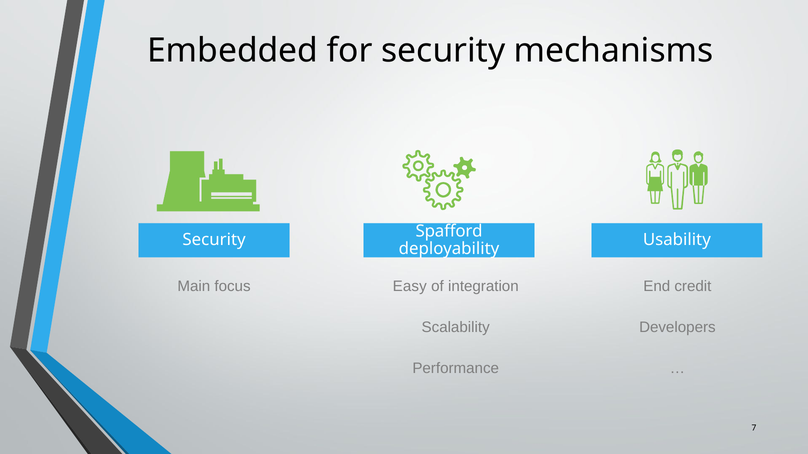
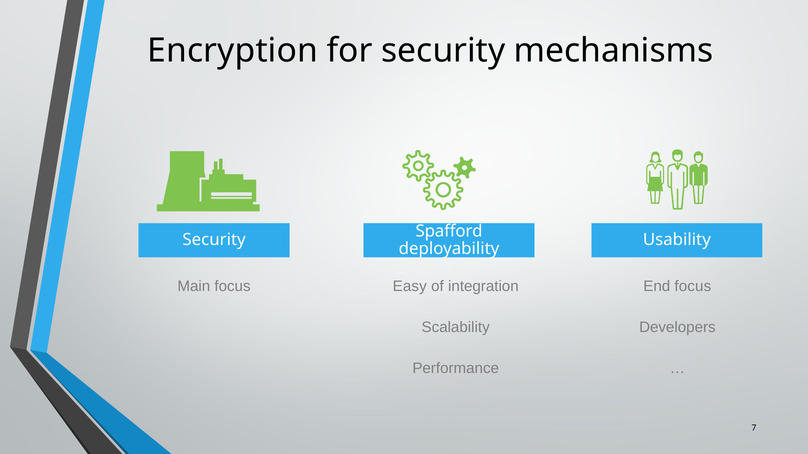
Embedded: Embedded -> Encryption (233, 51)
End credit: credit -> focus (693, 286)
